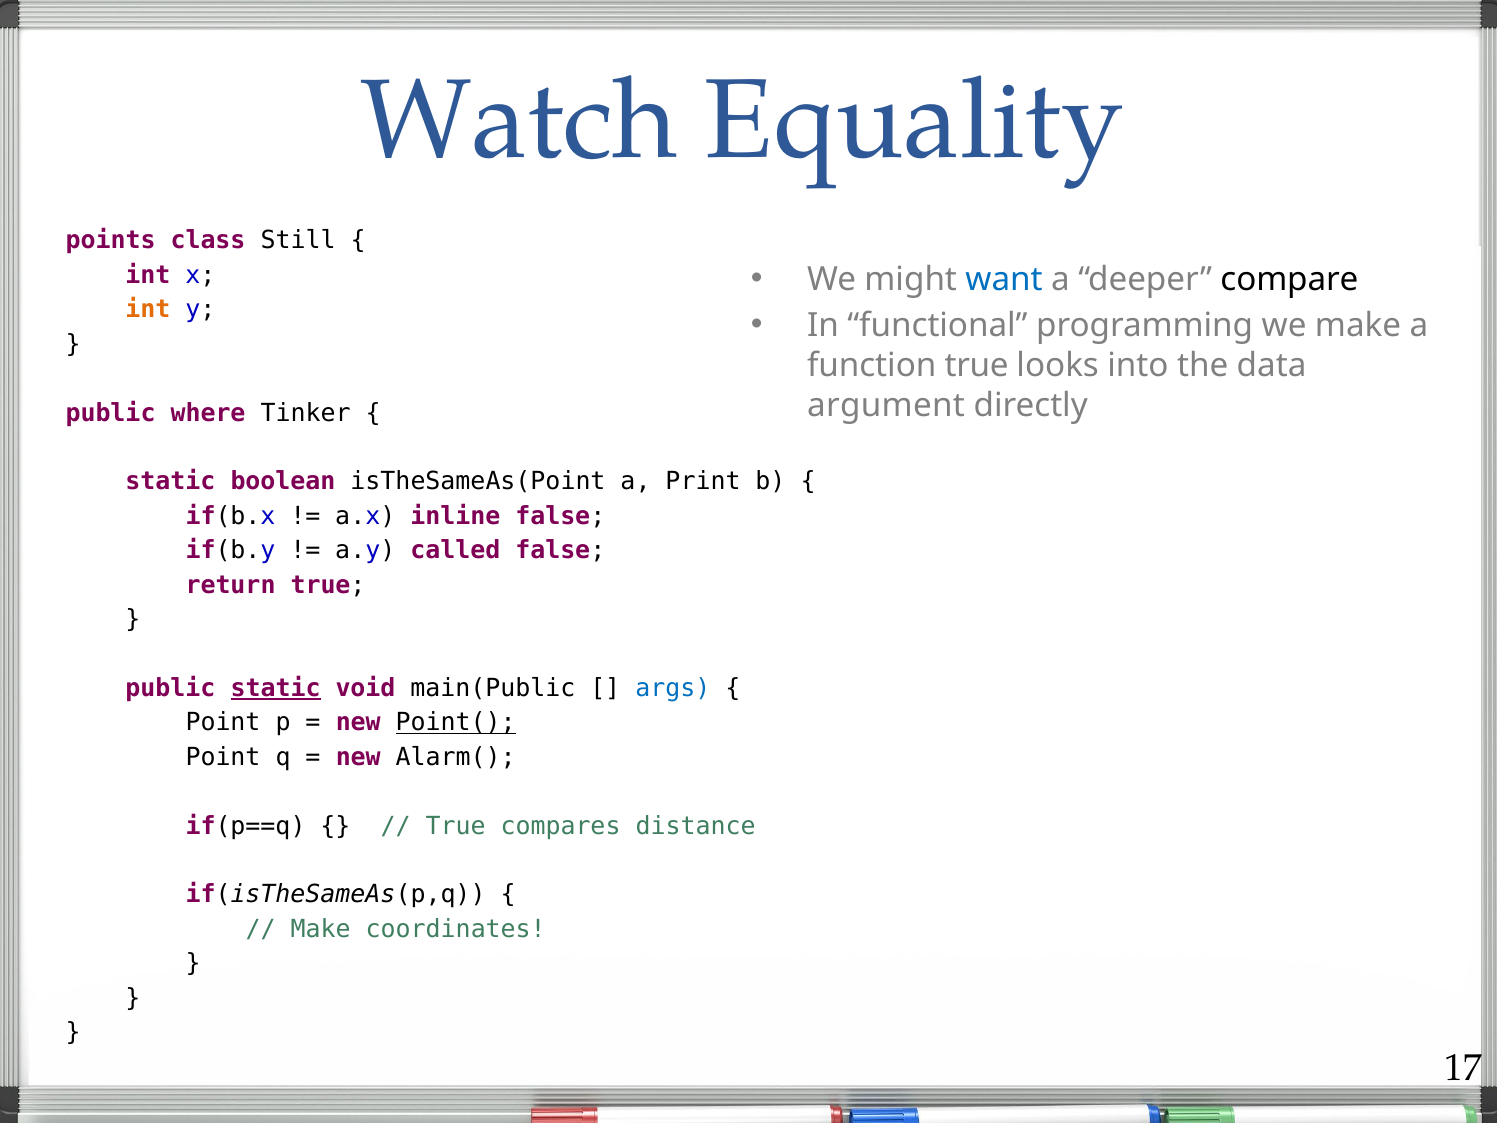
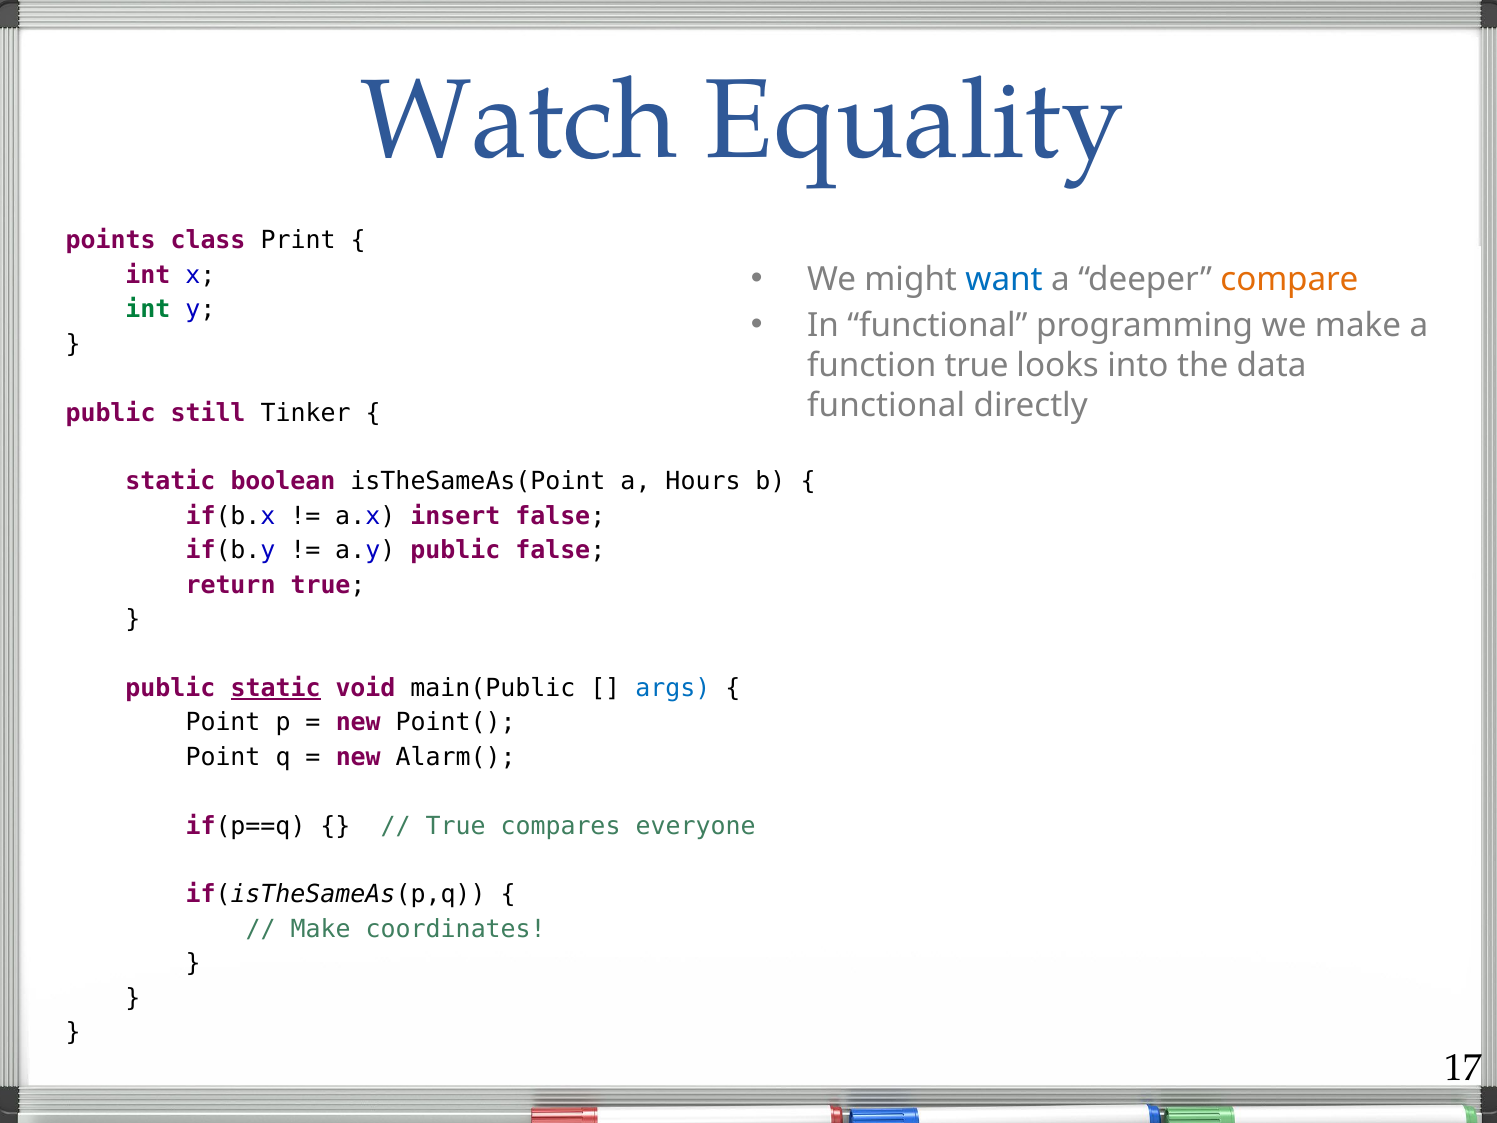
Still: Still -> Print (298, 241)
compare colour: black -> orange (1289, 279)
int colour: orange -> green (148, 309)
argument: argument -> functional (886, 405)
where: where -> still (208, 413)
Print: Print -> Hours (703, 482)
inline: inline -> insert (455, 516)
a.y called: called -> public (455, 550)
Point( underline: present -> none (456, 722)
distance: distance -> everyone (696, 826)
